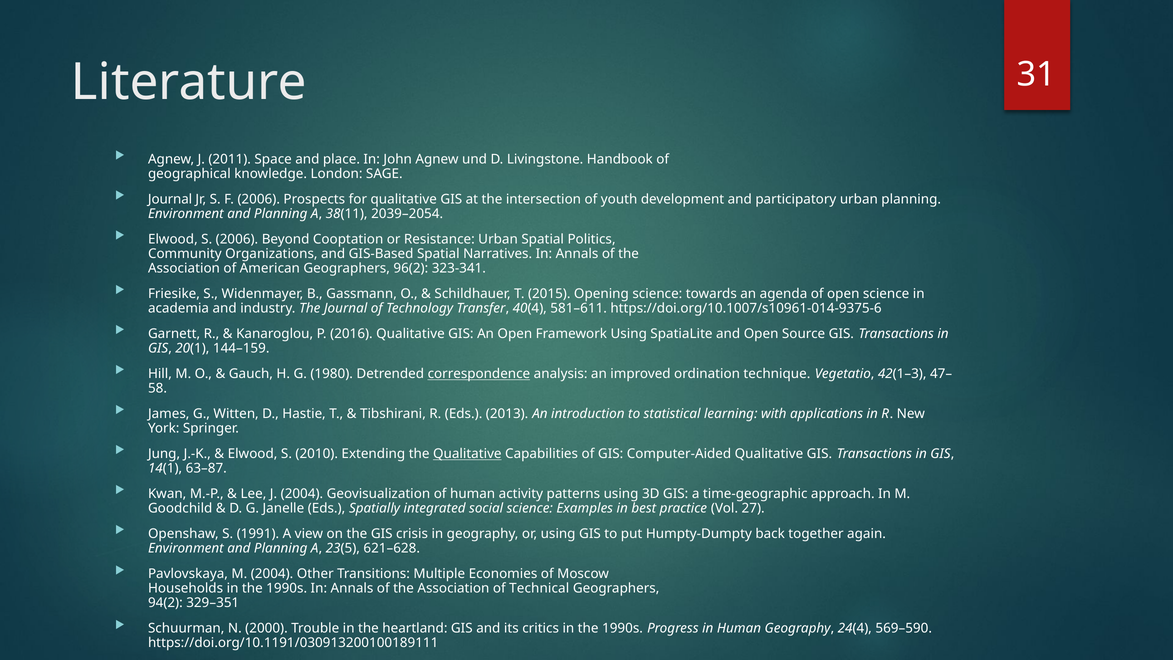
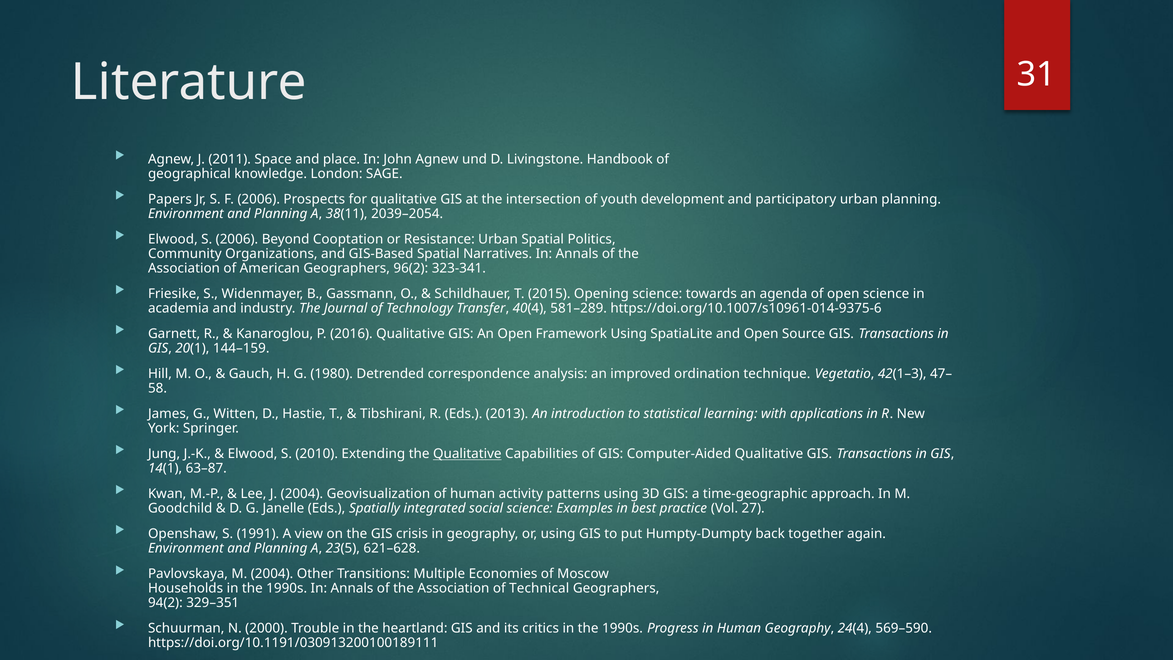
Journal: Journal -> Papers (170, 199)
581–611: 581–611 -> 581–289 (579, 308)
correspondence underline: present -> none (479, 374)
